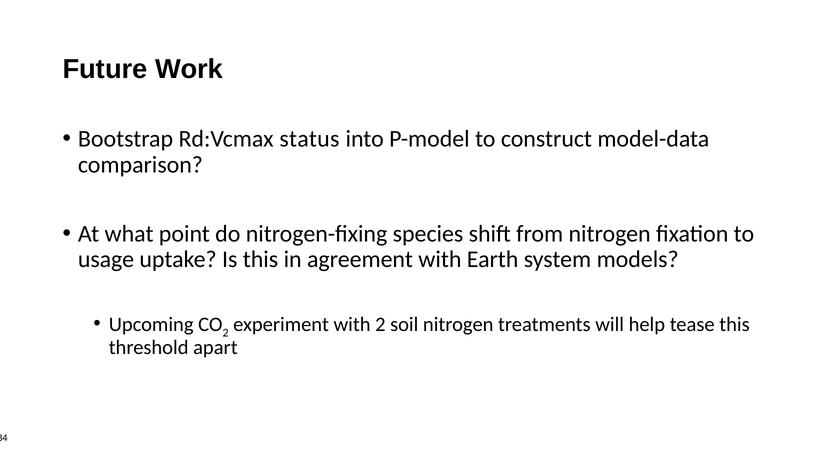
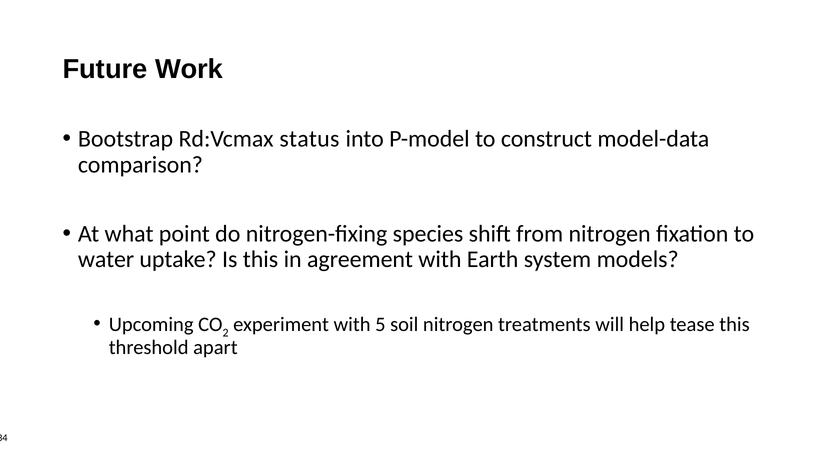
usage: usage -> water (106, 259)
with 2: 2 -> 5 (380, 325)
